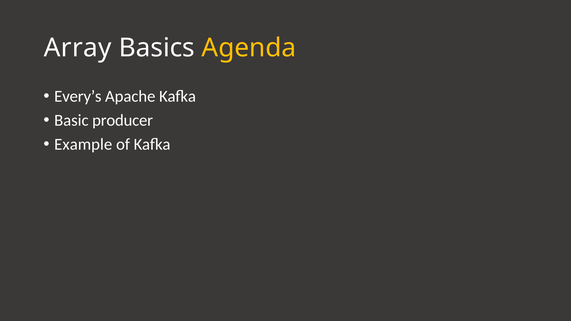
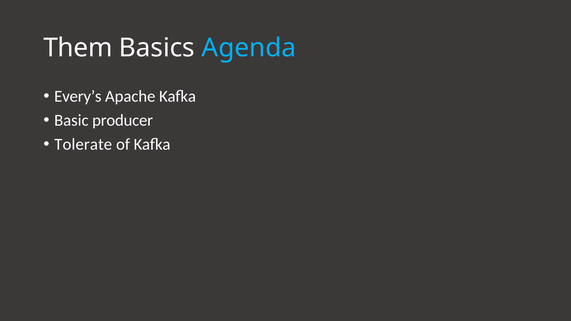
Array: Array -> Them (78, 48)
Agenda colour: yellow -> light blue (249, 48)
Example: Example -> Tolerate (83, 144)
